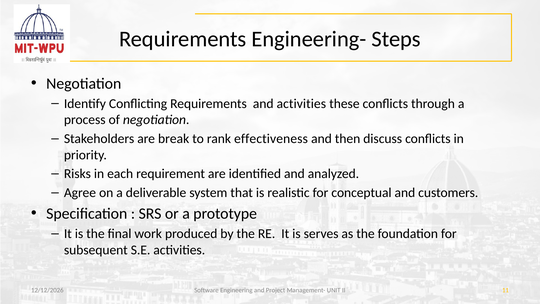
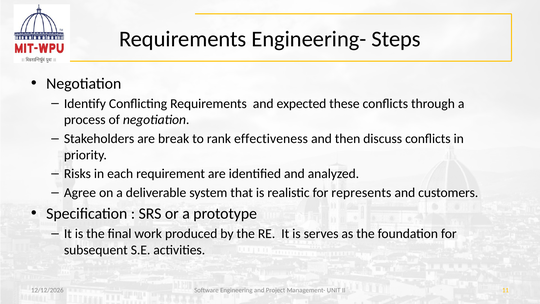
and activities: activities -> expected (301, 104)
conceptual: conceptual -> represents (361, 193)
